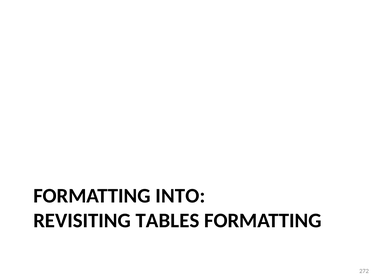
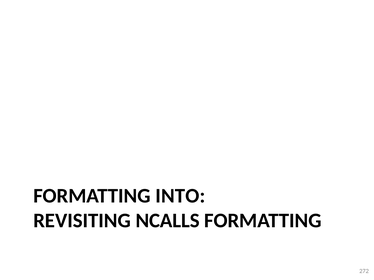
TABLES: TABLES -> NCALLS (168, 221)
